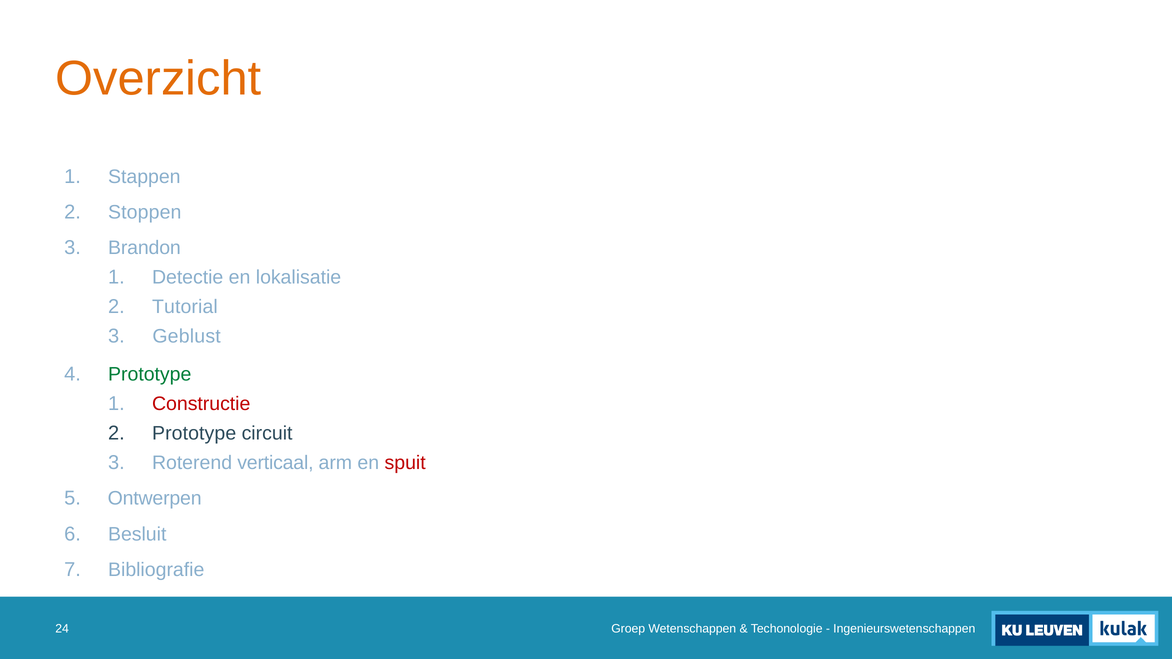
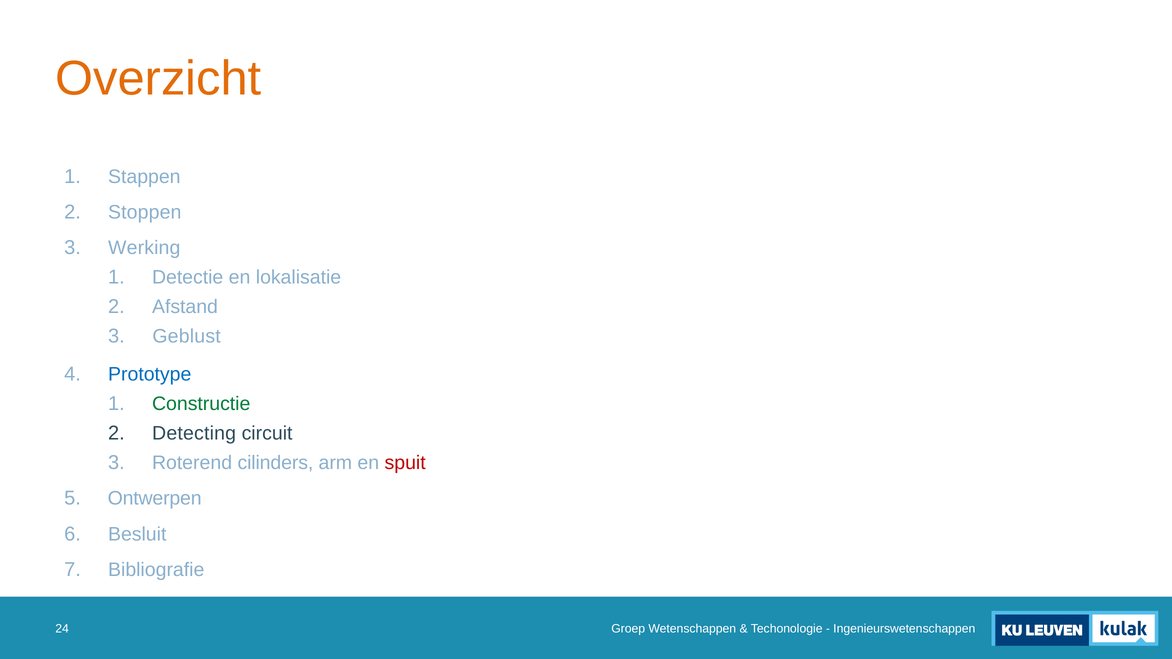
Brandon: Brandon -> Werking (144, 248)
Tutorial: Tutorial -> Afstand (185, 307)
Prototype colour: green -> blue (150, 374)
Constructie colour: red -> green (201, 404)
Prototype: Prototype -> Detecting (194, 434)
verticaal: verticaal -> cilinders (275, 463)
